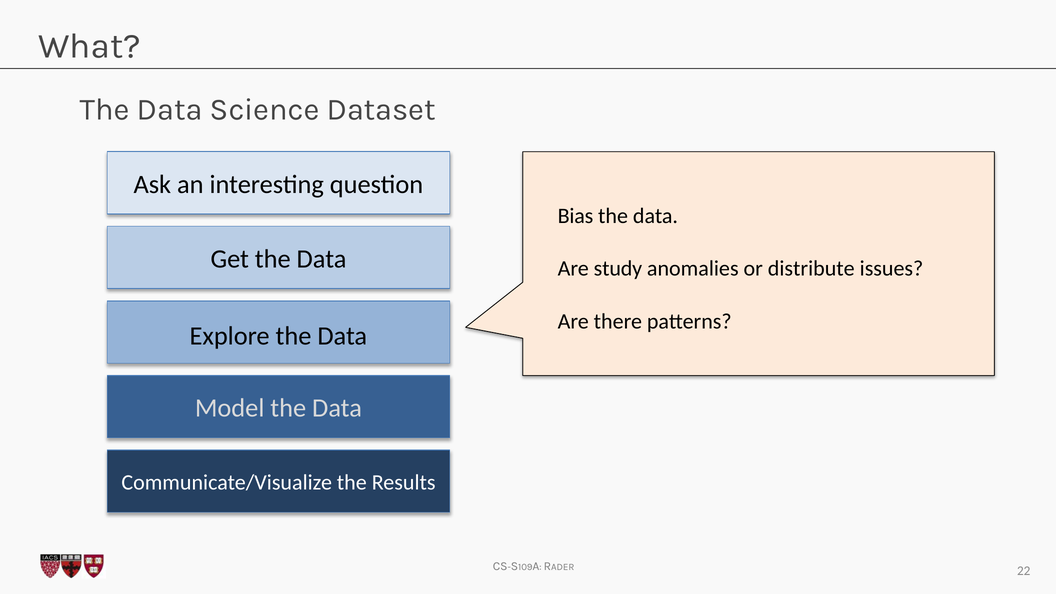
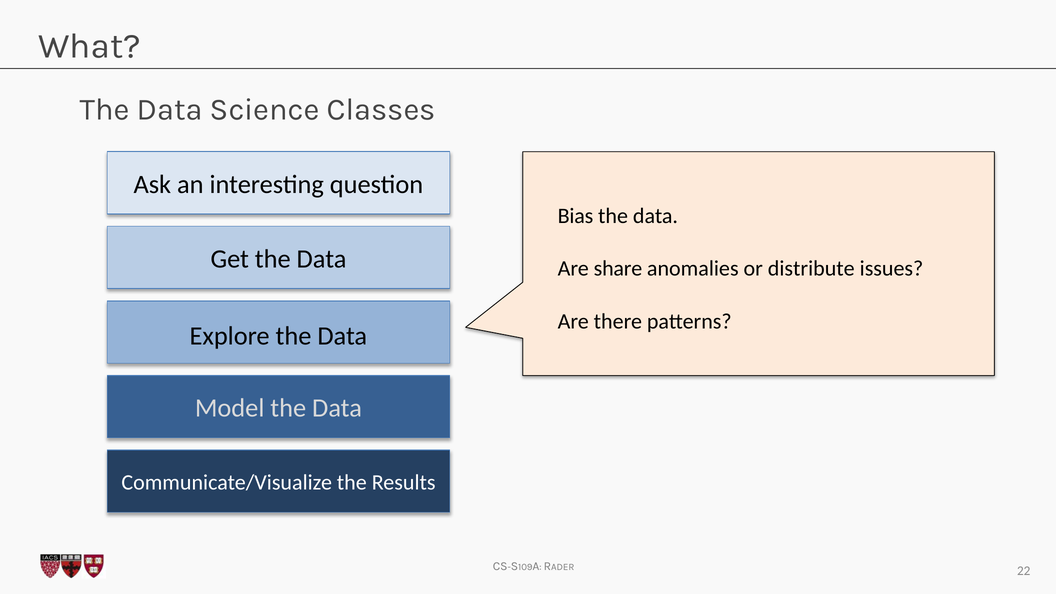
Dataset: Dataset -> Classes (381, 110)
study: study -> share (618, 269)
